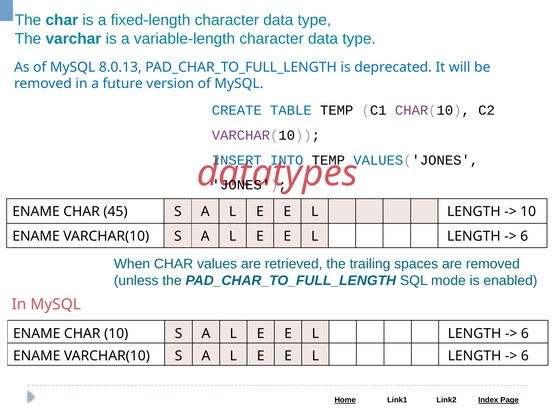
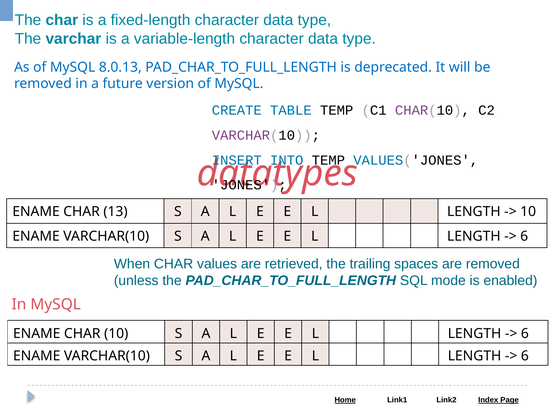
45: 45 -> 13 (116, 212)
